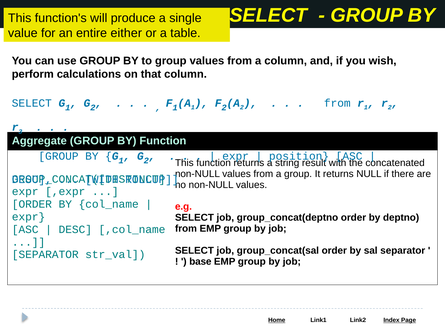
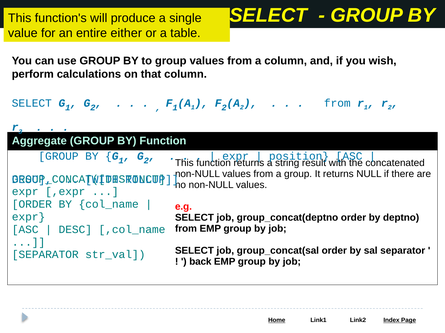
base: base -> back (200, 262)
